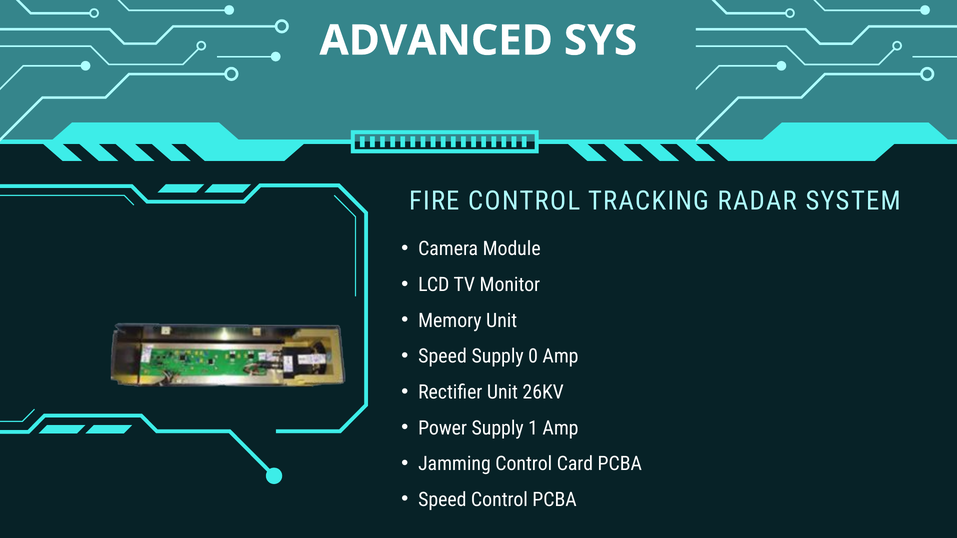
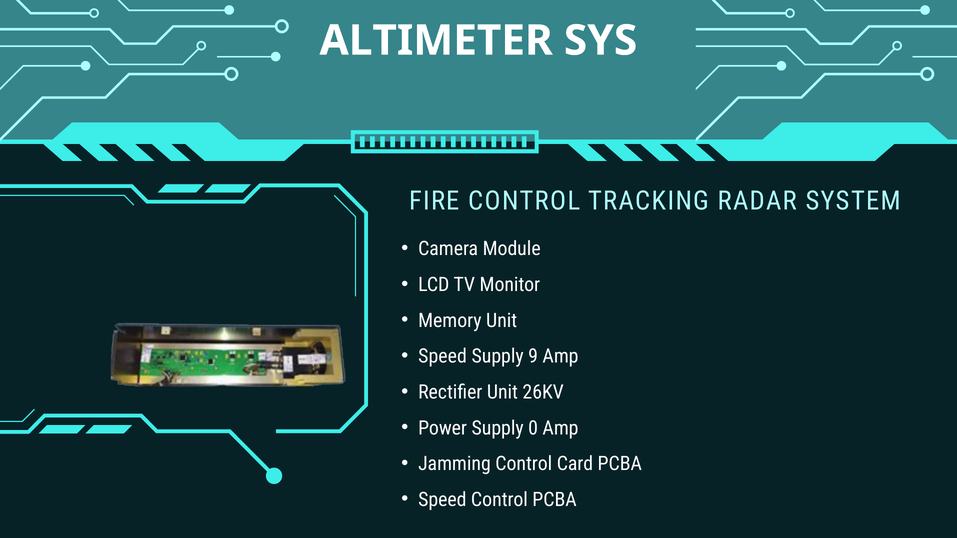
ADVANCED: ADVANCED -> ALTIMETER (436, 41)
0: 0 -> 9 (533, 357)
1: 1 -> 0 (533, 428)
